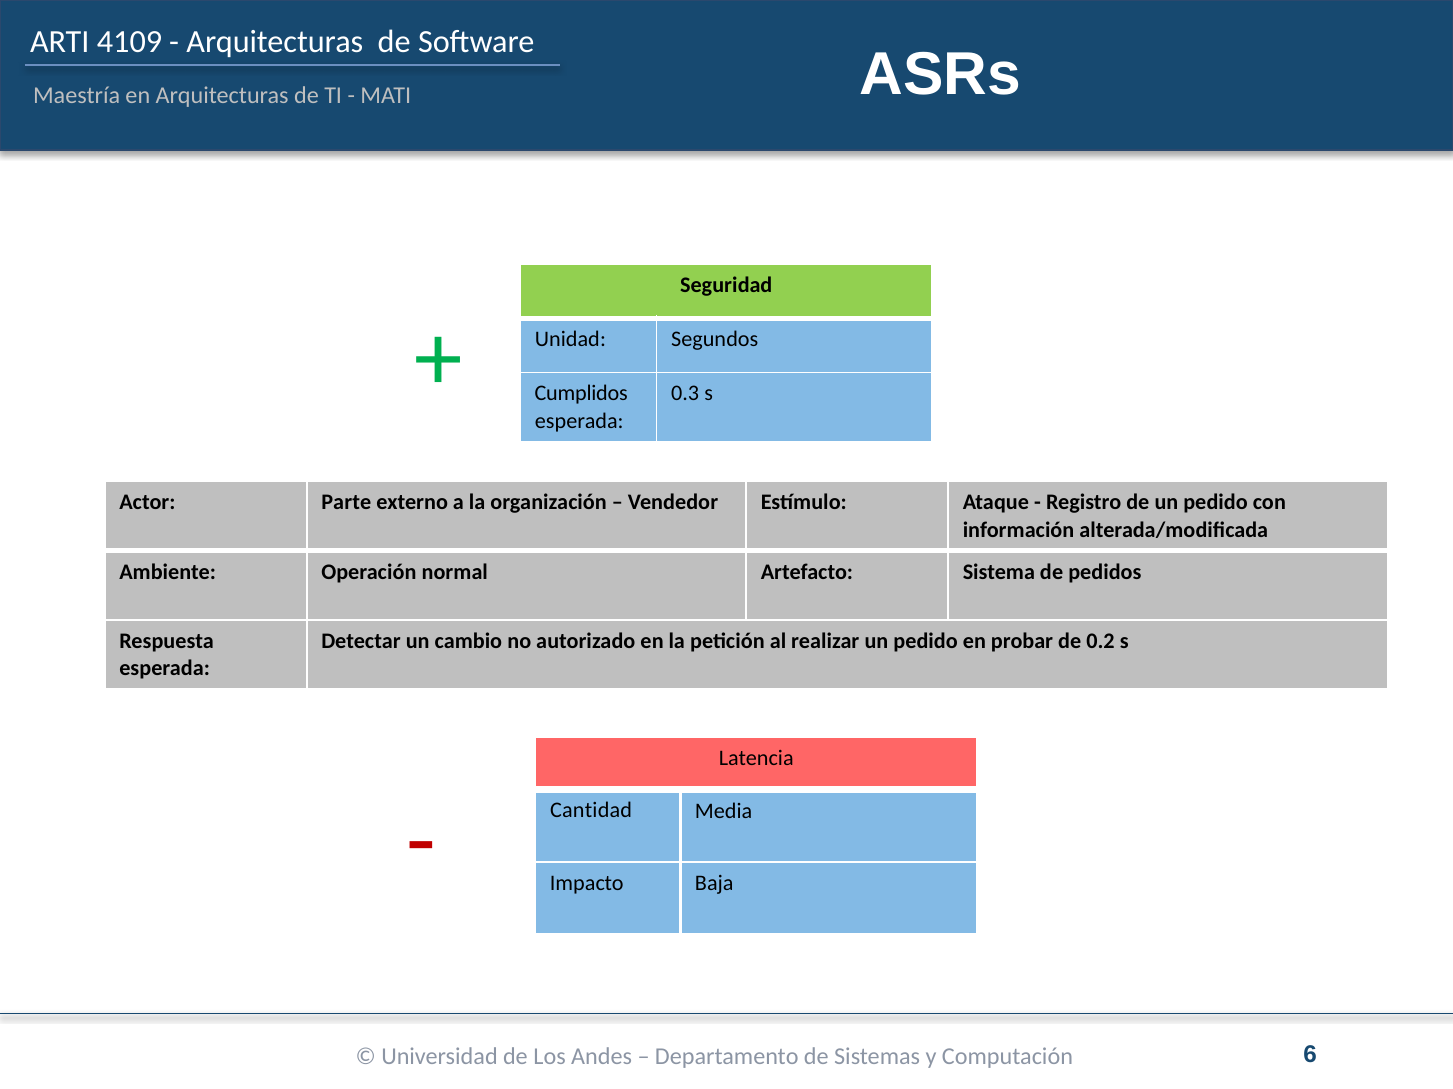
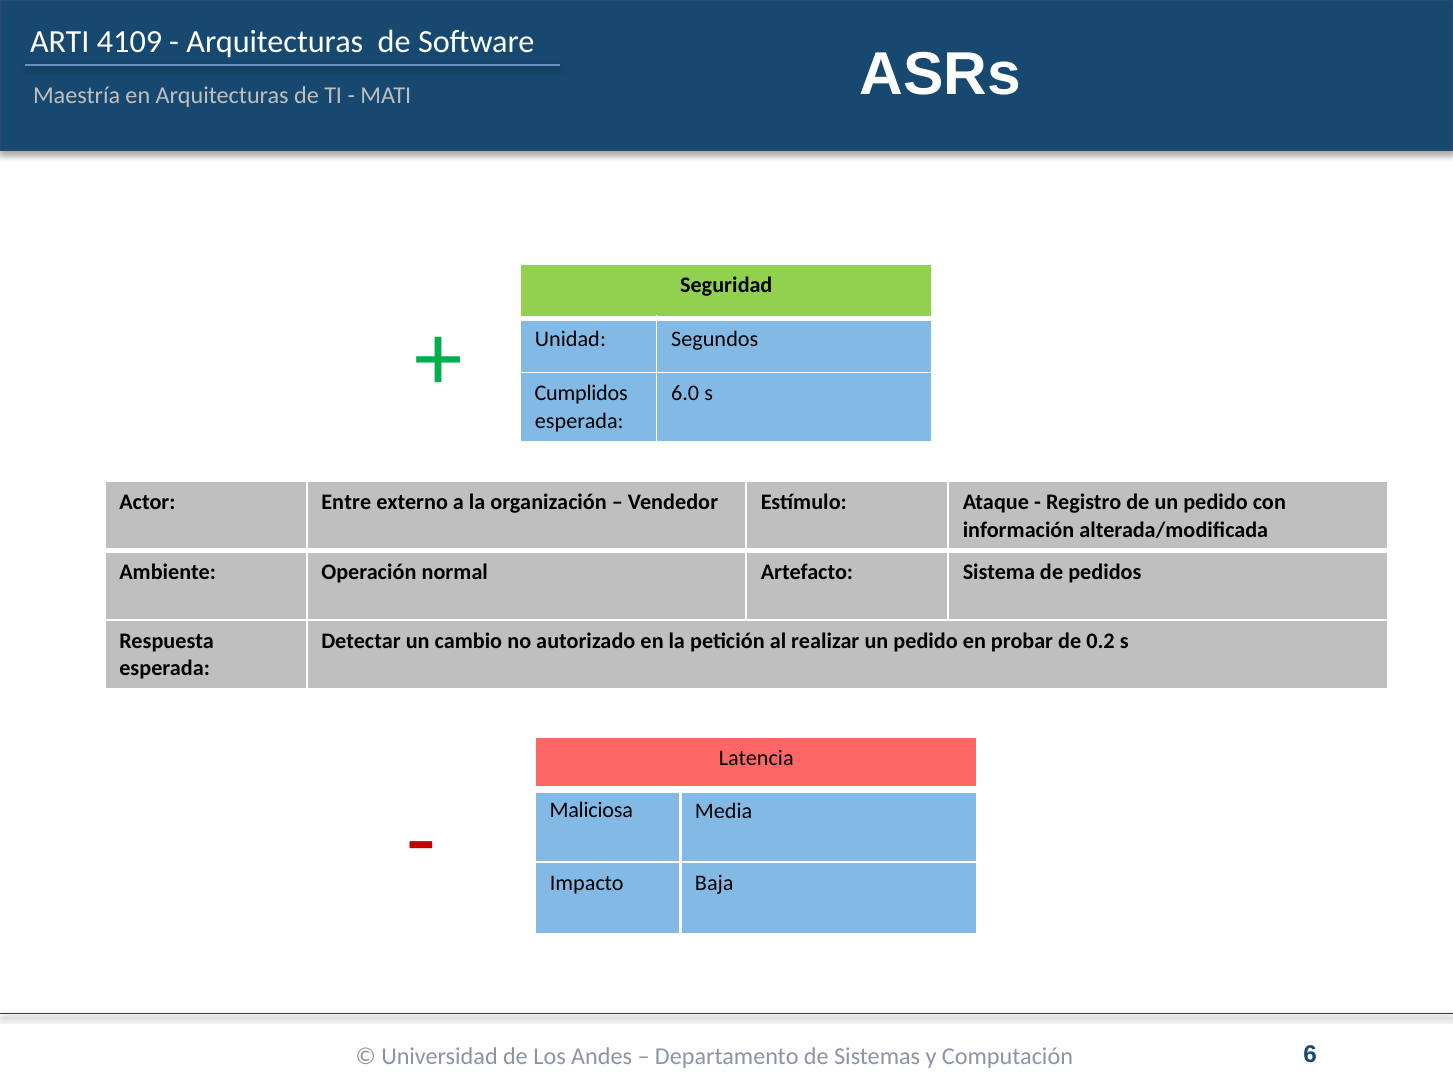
0.3: 0.3 -> 6.0 (685, 394)
Parte: Parte -> Entre (346, 503)
Cantidad: Cantidad -> Maliciosa (591, 811)
